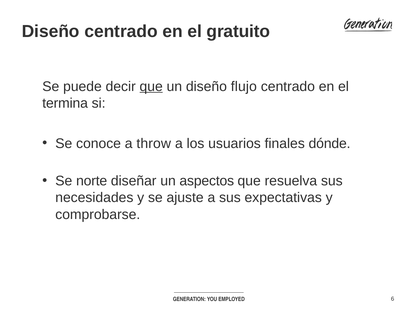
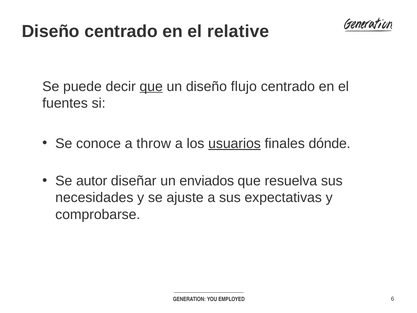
gratuito: gratuito -> relative (238, 31)
termina: termina -> fuentes (65, 103)
usuarios underline: none -> present (235, 143)
norte: norte -> autor (92, 181)
aspectos: aspectos -> enviados (207, 181)
